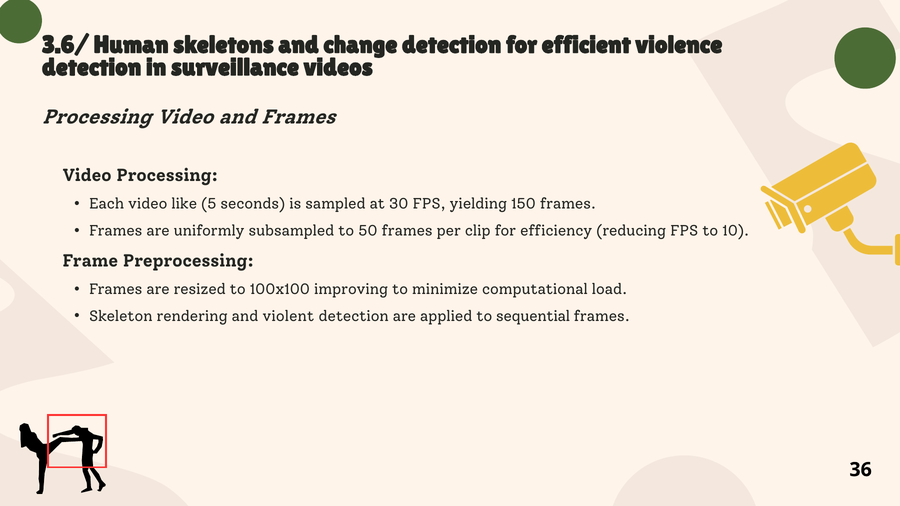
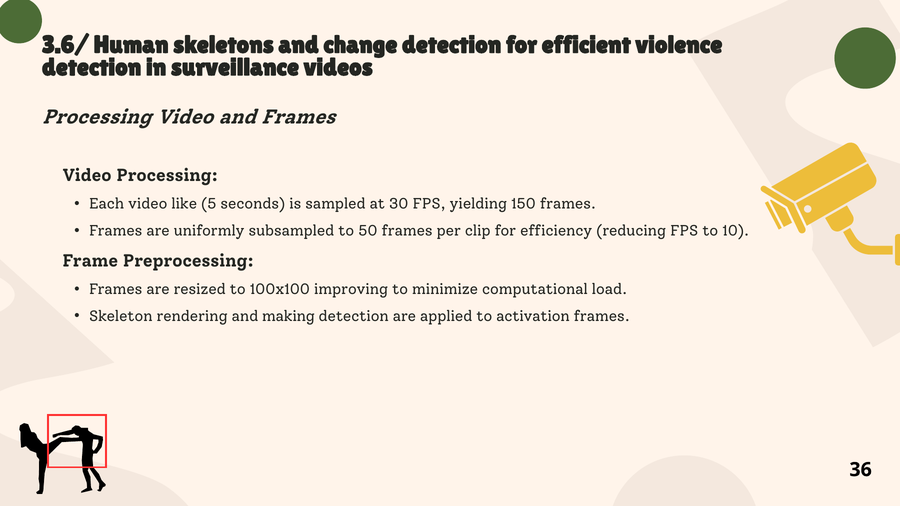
violent: violent -> making (289, 317)
sequential: sequential -> activation (533, 317)
